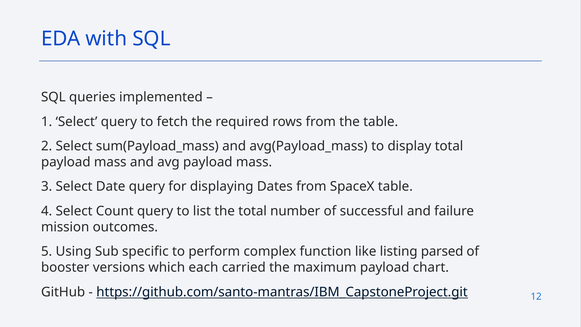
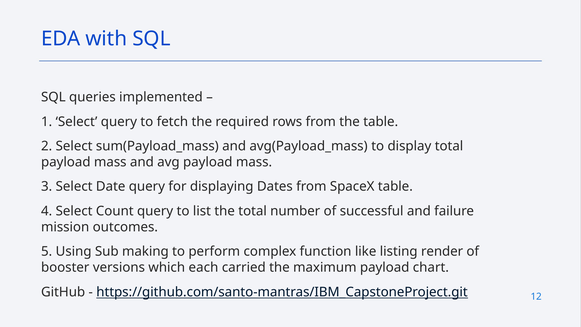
specific: specific -> making (145, 251)
parsed: parsed -> render (442, 251)
